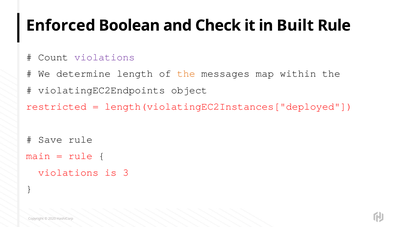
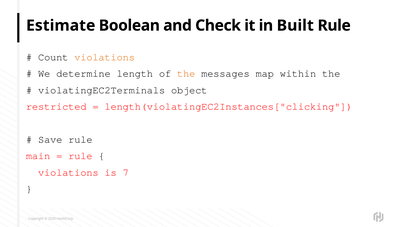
Enforced: Enforced -> Estimate (61, 25)
violations colour: purple -> orange (105, 57)
violatingEC2Endpoints: violatingEC2Endpoints -> violatingEC2Terminals (102, 90)
length(violatingEC2Instances["deployed: length(violatingEC2Instances["deployed -> length(violatingEC2Instances["clicking (229, 106)
3: 3 -> 7 (126, 172)
